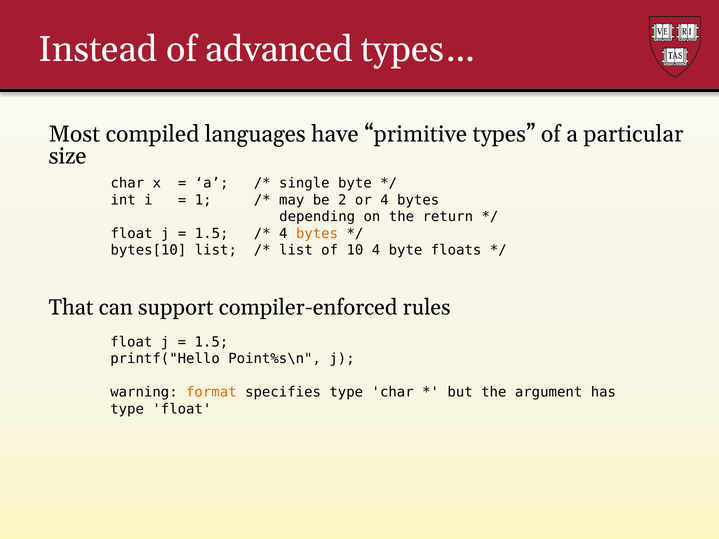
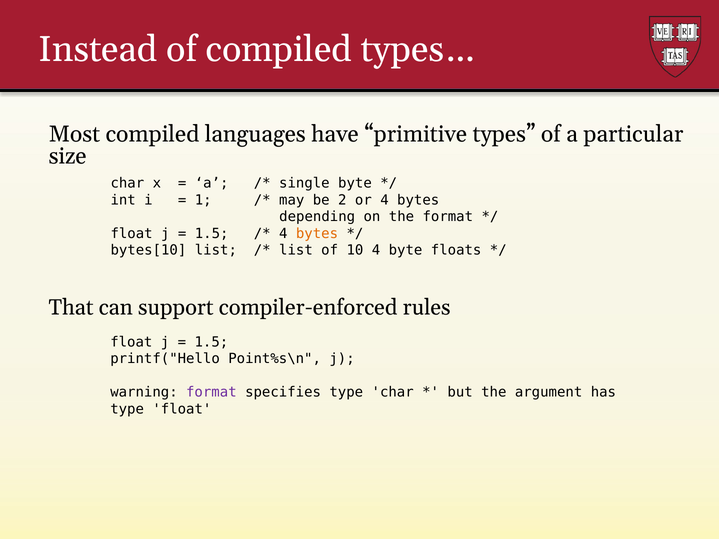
of advanced: advanced -> compiled (279, 49)
the return: return -> format (448, 217)
format colour: orange -> purple (211, 393)
